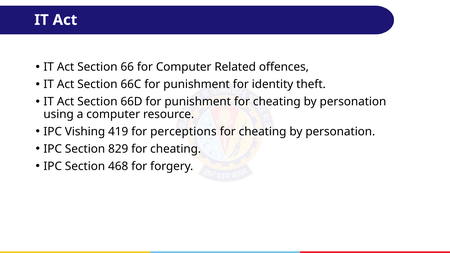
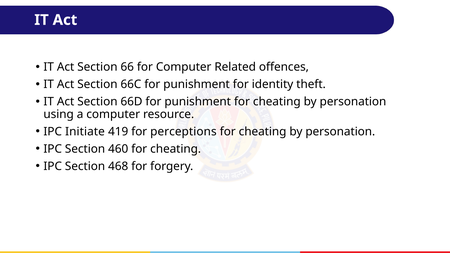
Vishing: Vishing -> Initiate (85, 132)
829: 829 -> 460 (118, 149)
